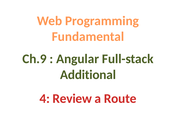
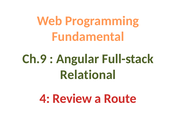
Additional: Additional -> Relational (88, 75)
